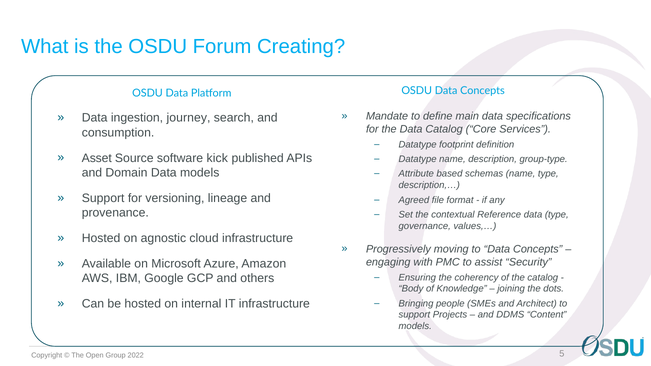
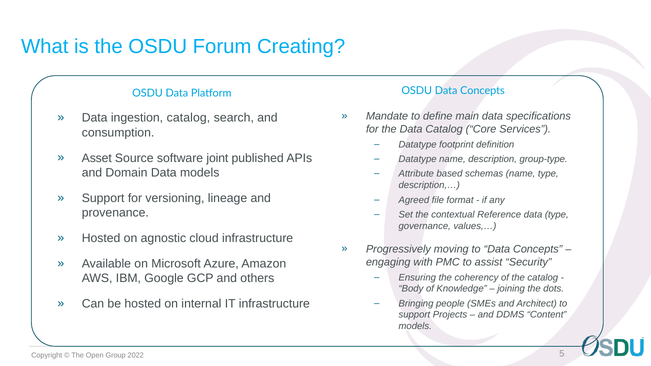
ingestion journey: journey -> catalog (188, 118)
kick: kick -> joint (217, 158)
